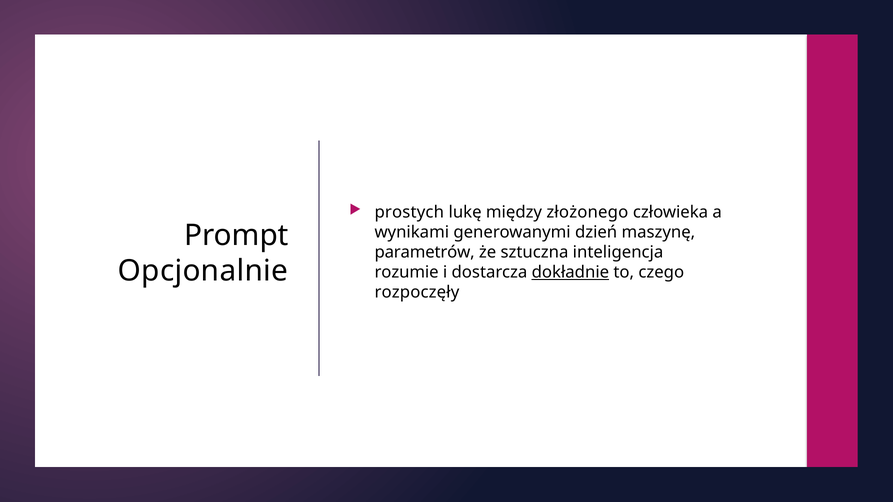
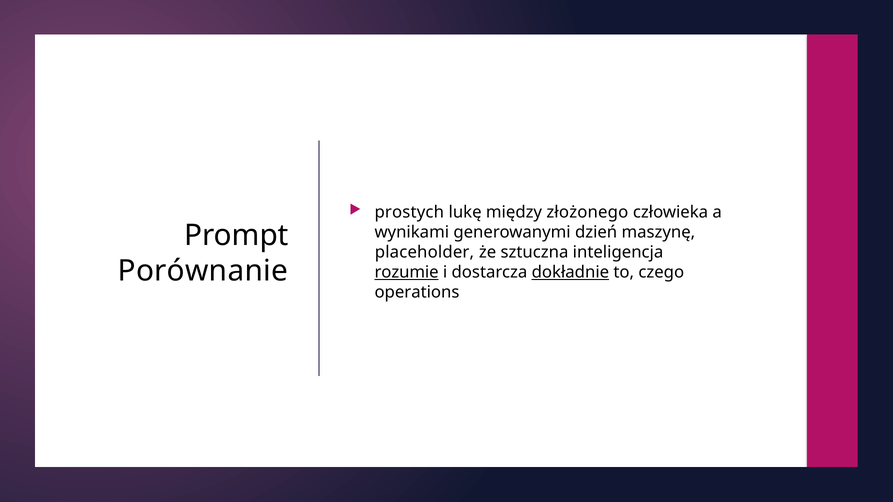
parametrów: parametrów -> placeholder (424, 252)
Opcjonalnie: Opcjonalnie -> Porównanie (203, 271)
rozumie underline: none -> present (407, 272)
rozpoczęły: rozpoczęły -> operations (417, 293)
